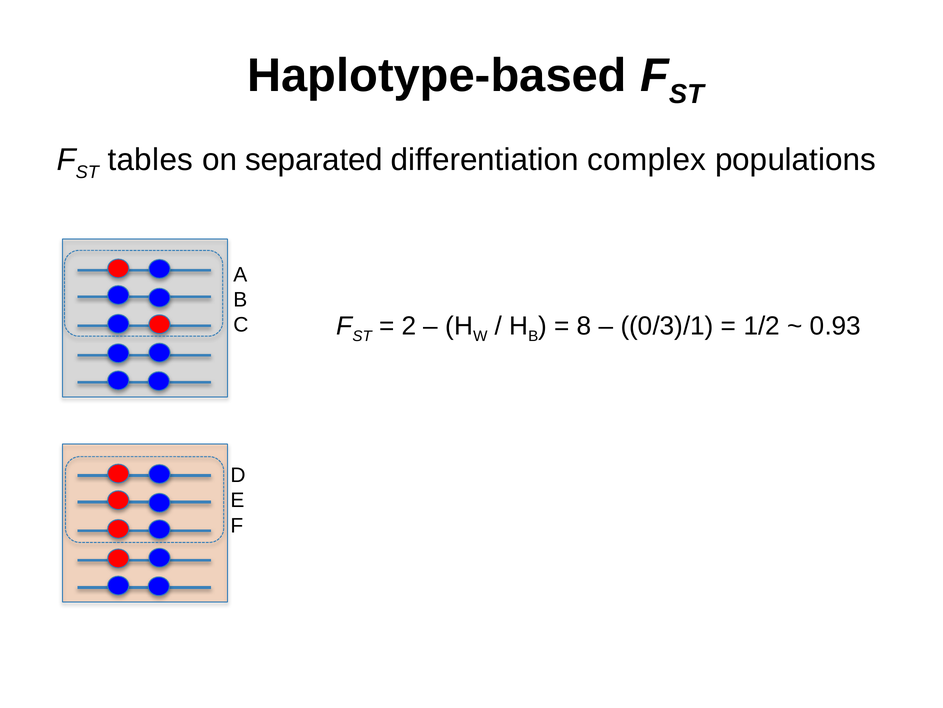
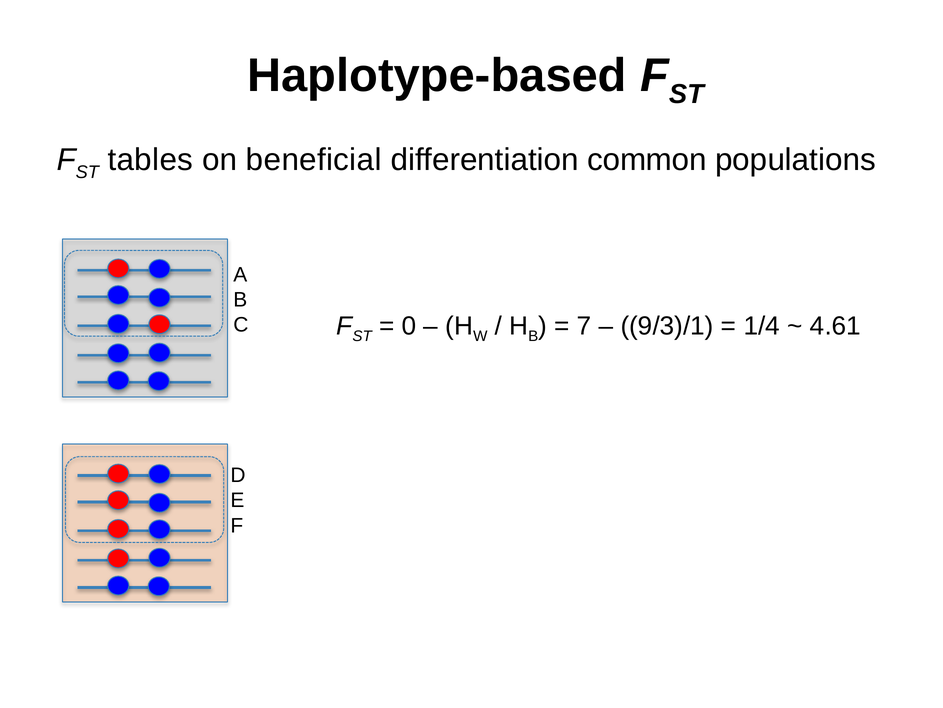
separated: separated -> beneficial (314, 160)
complex: complex -> common (647, 160)
2: 2 -> 0 (409, 326)
8: 8 -> 7 (584, 326)
0/3)/1: 0/3)/1 -> 9/3)/1 (667, 326)
1/2: 1/2 -> 1/4 (762, 326)
0.93: 0.93 -> 4.61 (835, 326)
